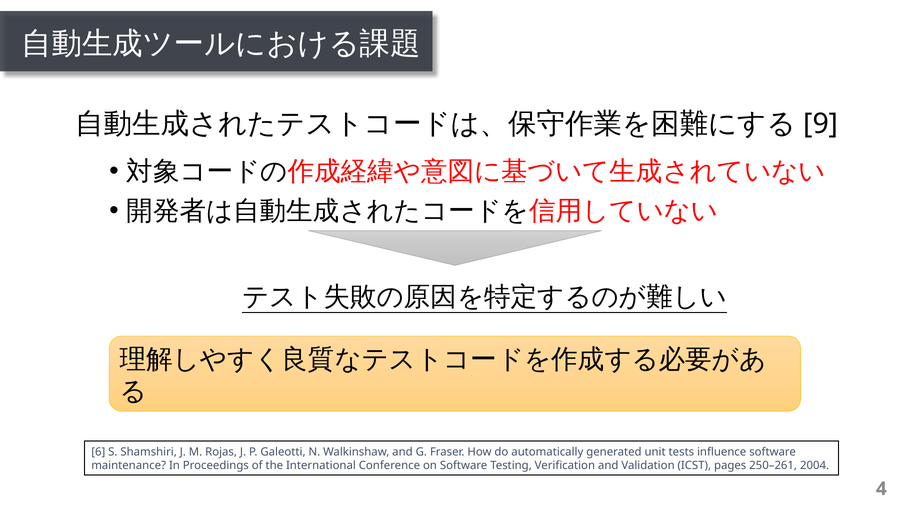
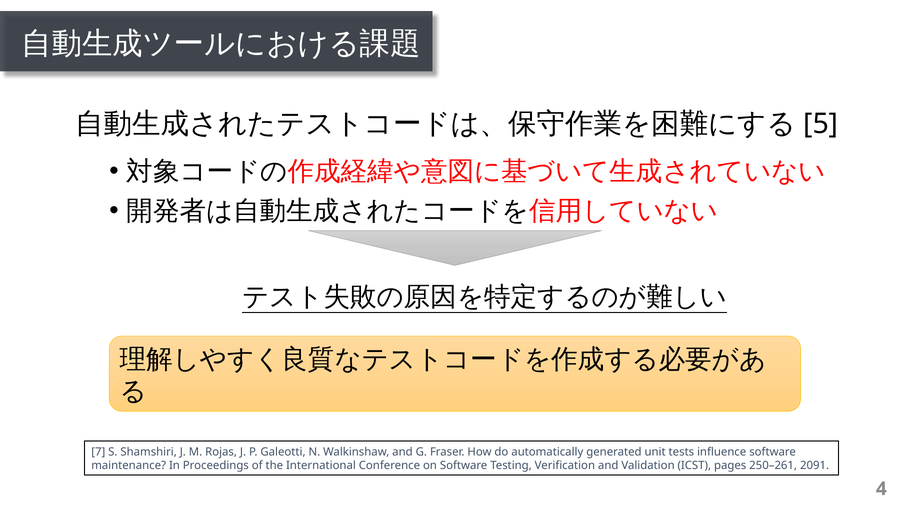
9: 9 -> 5 (821, 124)
6: 6 -> 7 (98, 452)
2004: 2004 -> 2091 (815, 466)
